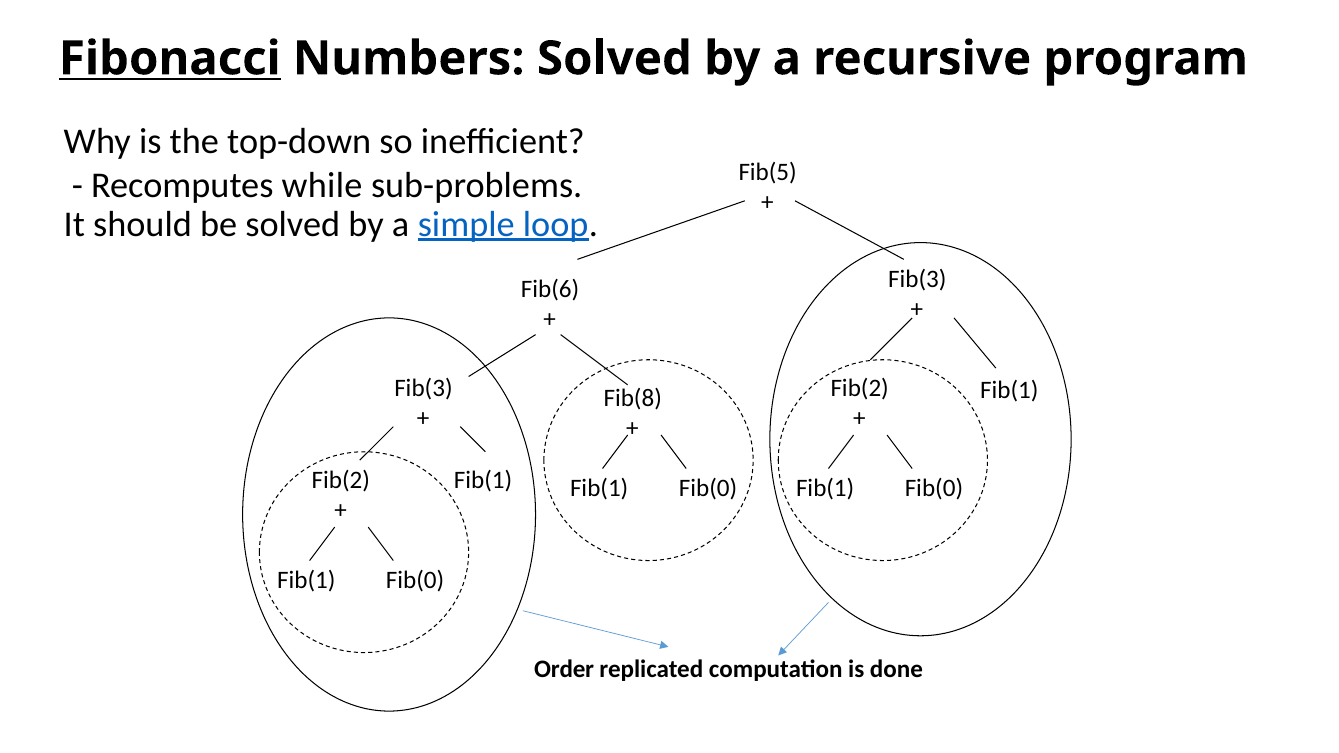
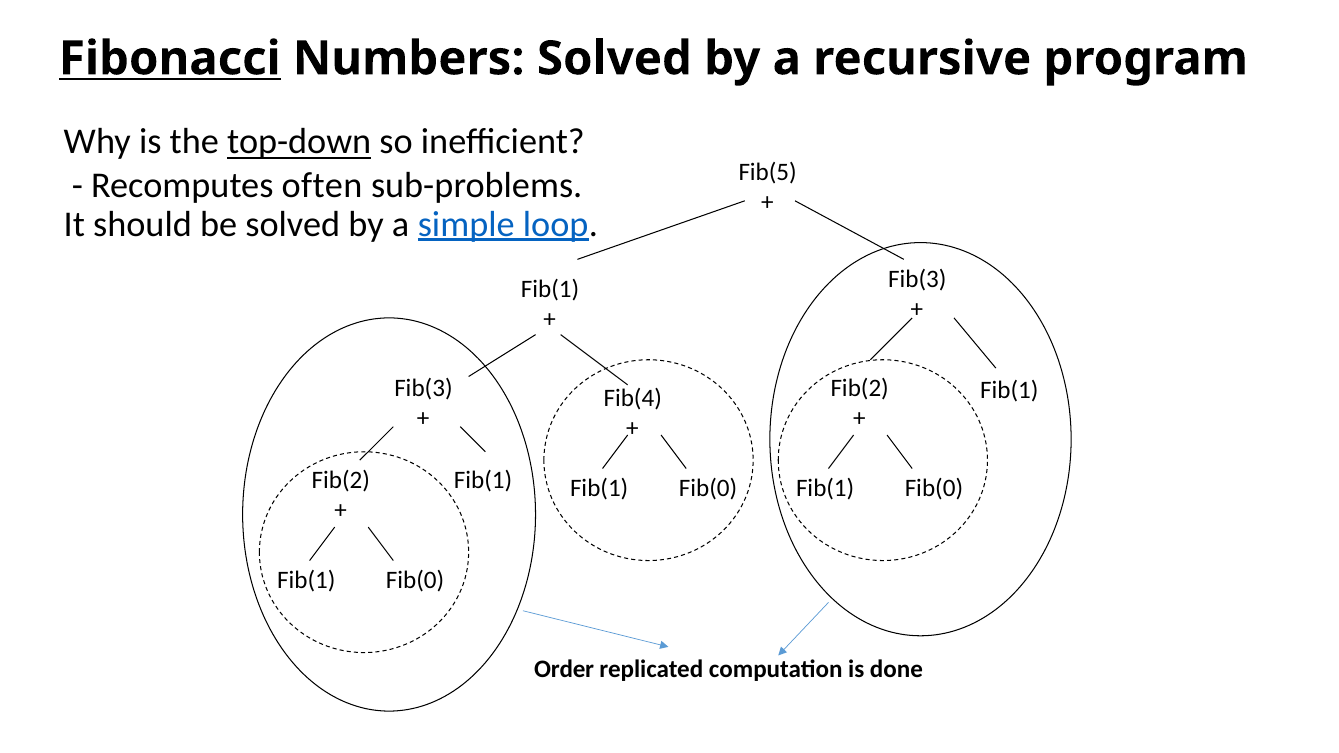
top-down underline: none -> present (299, 142)
while: while -> often (322, 186)
Fib(6: Fib(6 -> Fib(1 (550, 290)
Fib(8: Fib(8 -> Fib(4 (633, 398)
